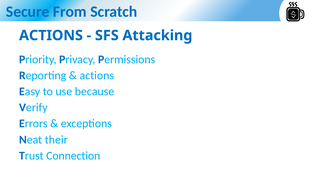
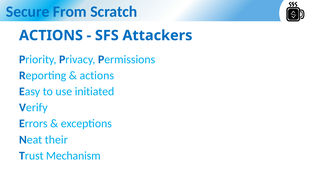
Attacking: Attacking -> Attackers (157, 35)
because: because -> initiated (94, 91)
Connection: Connection -> Mechanism (73, 155)
